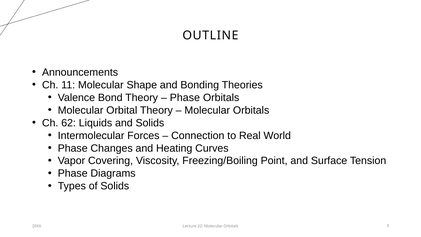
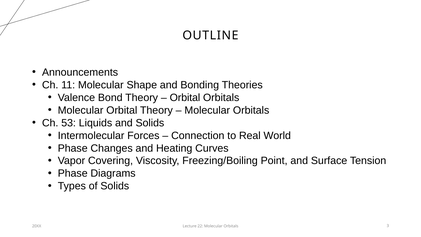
Phase: Phase -> Orbital (185, 98)
62: 62 -> 53 (69, 123)
